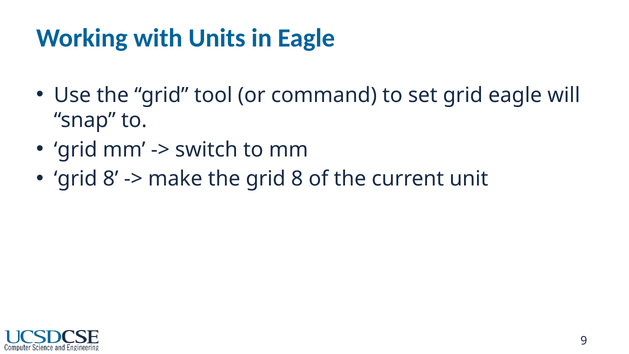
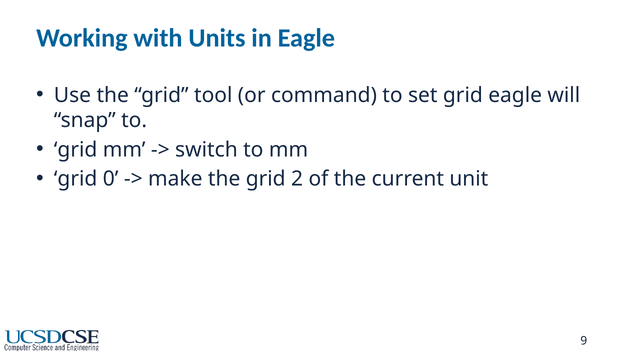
8: 8 -> 0 (111, 179)
the grid 8: 8 -> 2 (297, 179)
